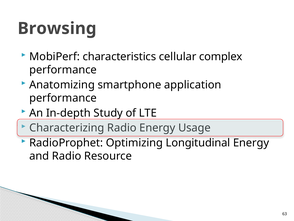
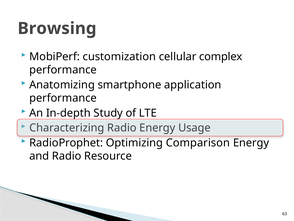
characteristics: characteristics -> customization (119, 56)
Longitudinal: Longitudinal -> Comparison (198, 142)
